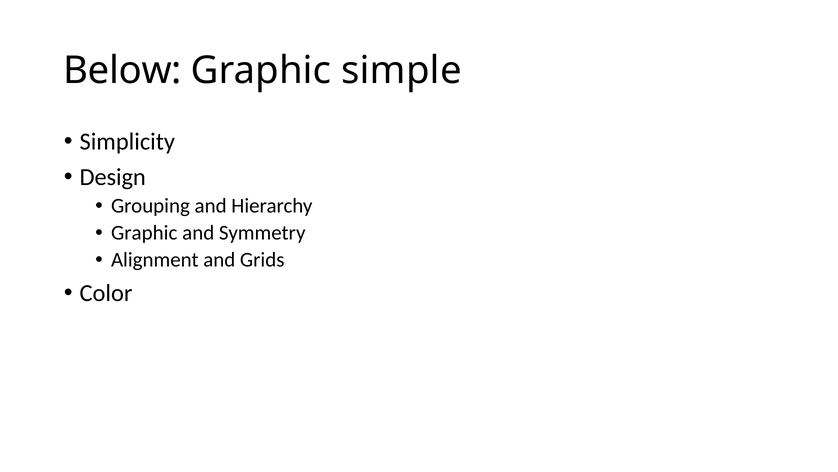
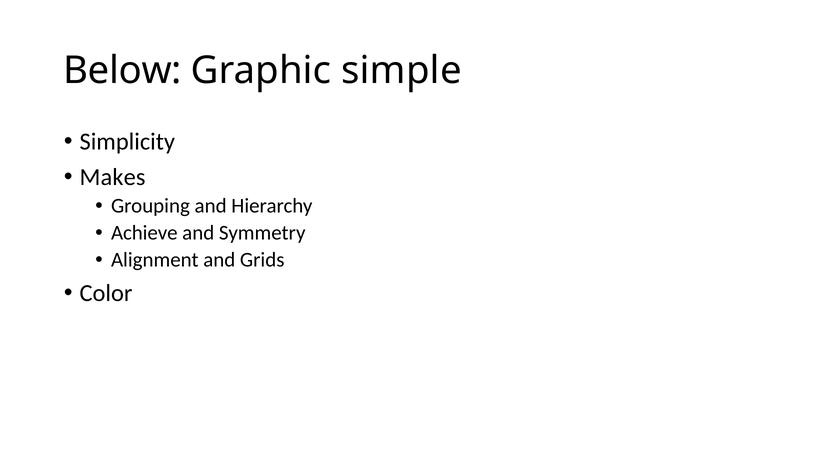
Design: Design -> Makes (113, 177)
Graphic: Graphic -> Achieve (144, 233)
